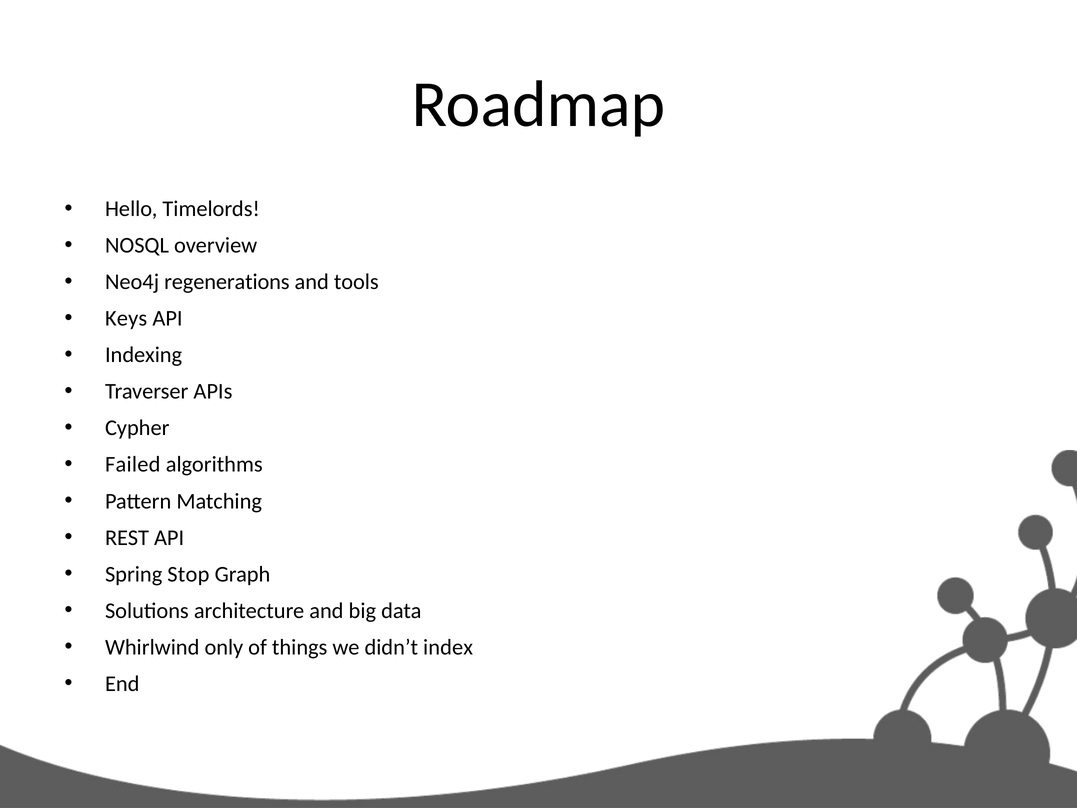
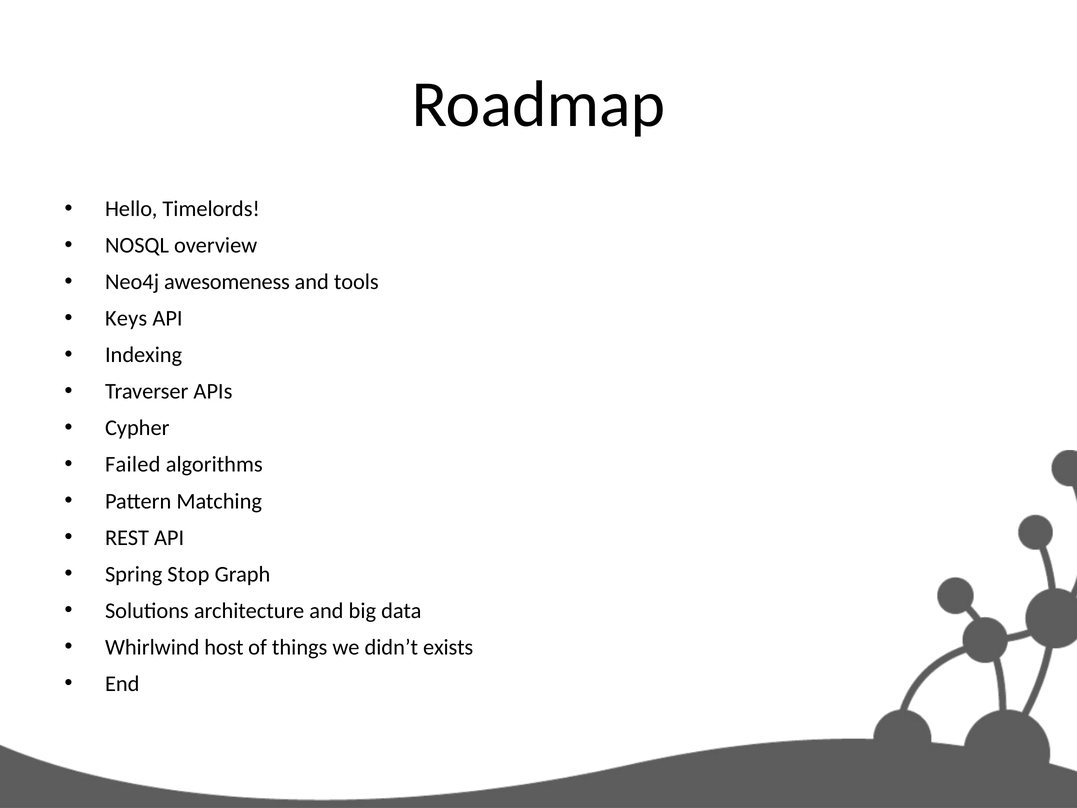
regenerations: regenerations -> awesomeness (227, 282)
only: only -> host (224, 647)
index: index -> exists (448, 647)
